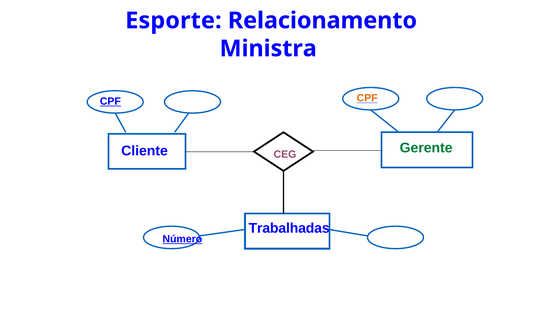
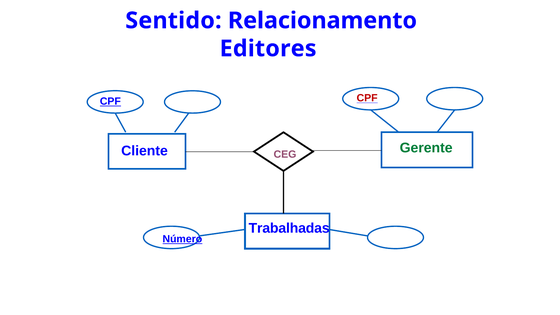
Esporte: Esporte -> Sentido (173, 21)
Ministra: Ministra -> Editores (268, 49)
CPF colour: orange -> red (367, 98)
